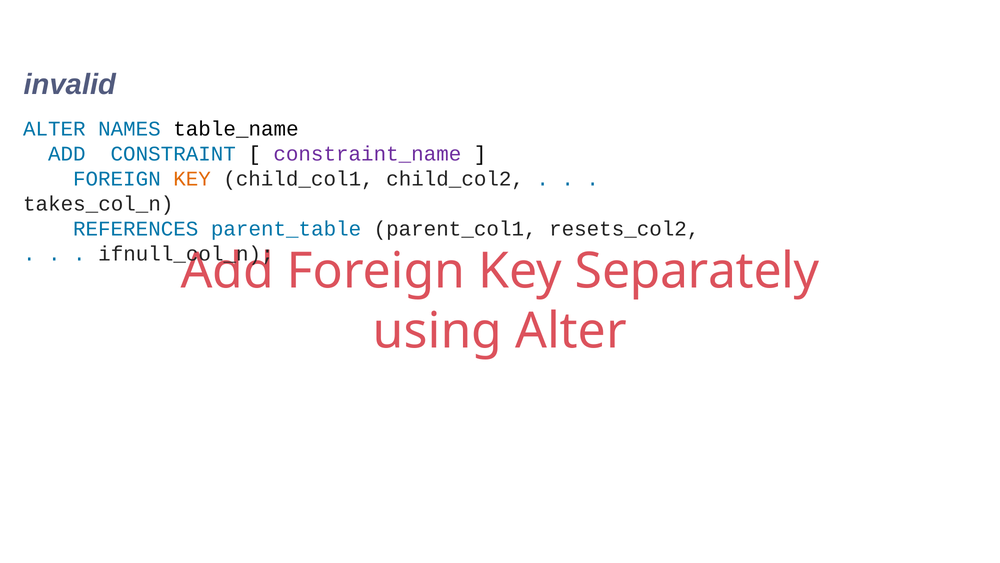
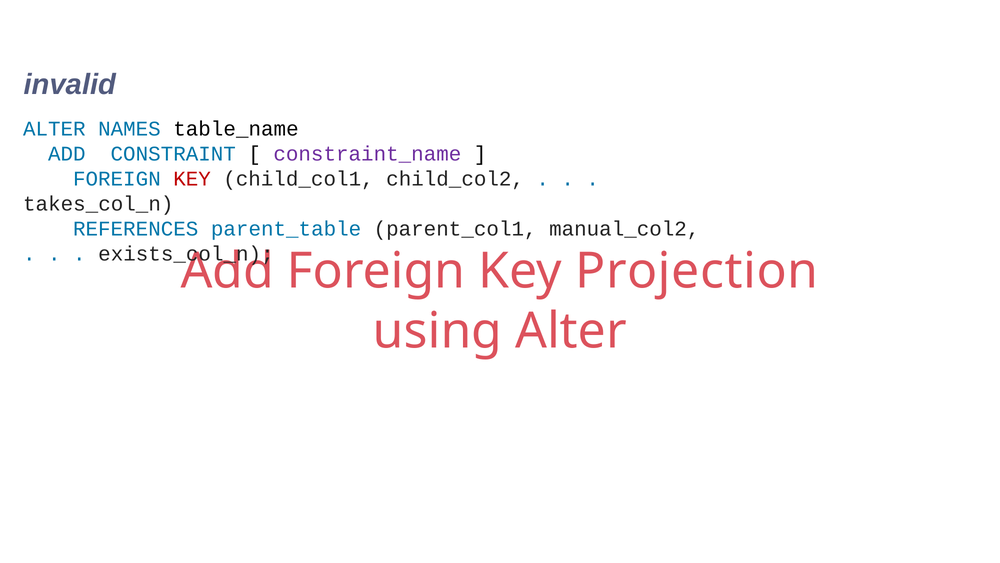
KEY colour: orange -> red (192, 179)
resets_col2: resets_col2 -> manual_col2 (624, 229)
ifnull_col_n: ifnull_col_n -> exists_col_n (186, 254)
Separately: Separately -> Projection (697, 271)
